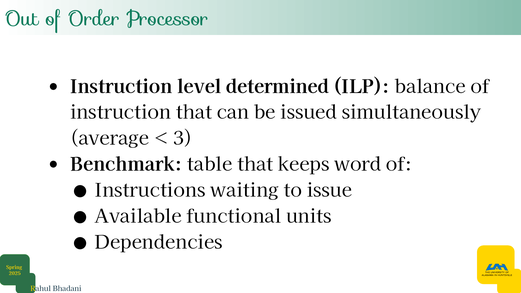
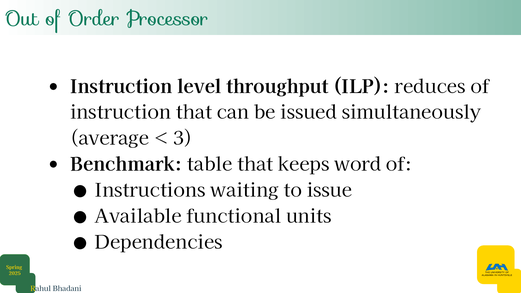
determined: determined -> throughput (277, 87)
balance: balance -> reduces (430, 87)
